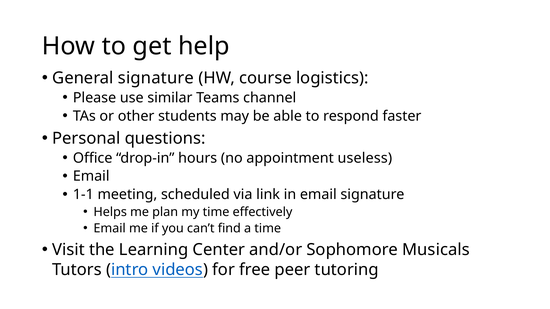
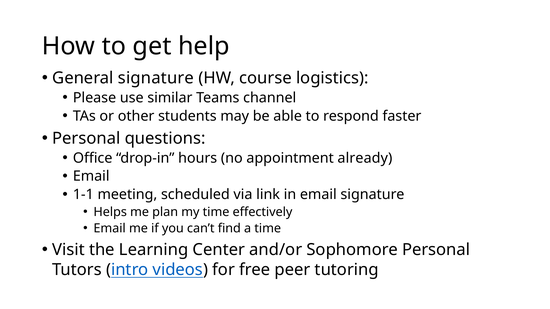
useless: useless -> already (365, 158)
Sophomore Musicals: Musicals -> Personal (436, 250)
